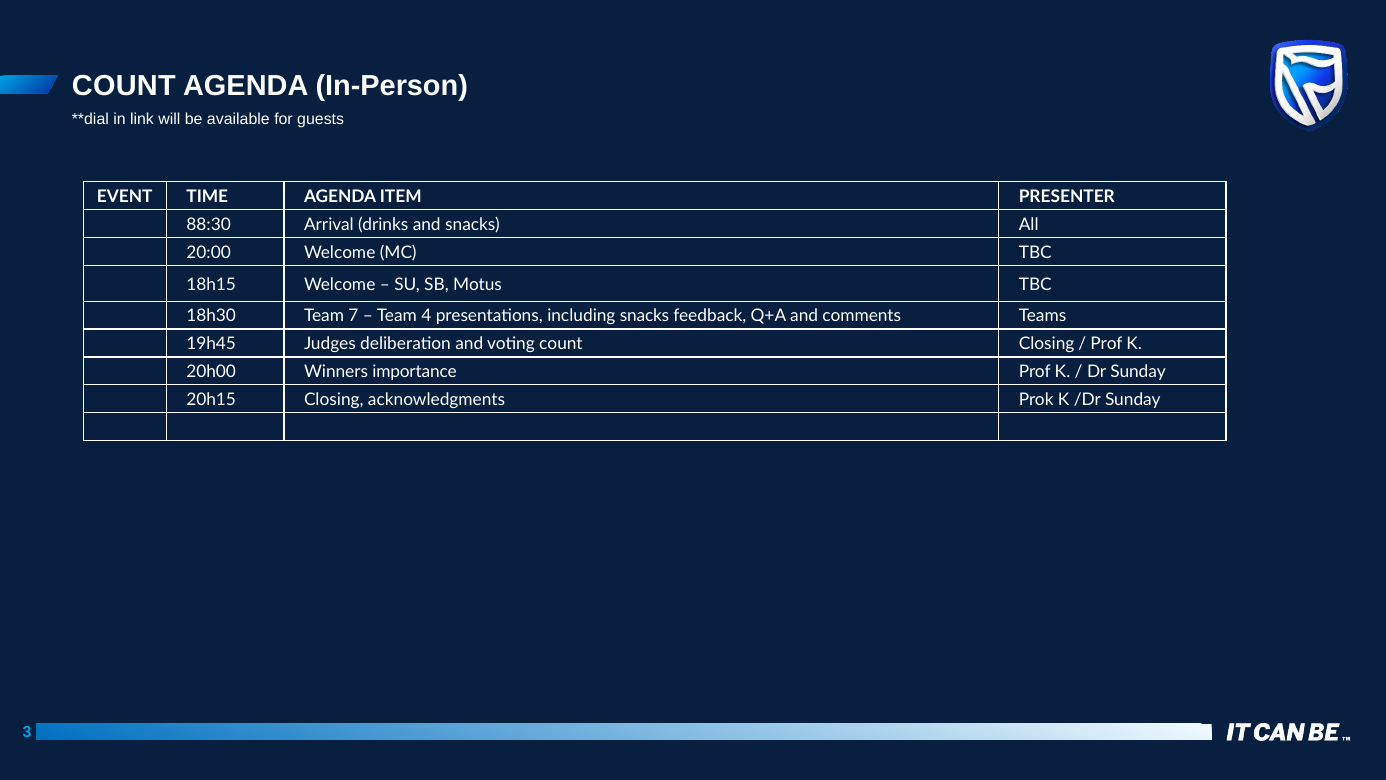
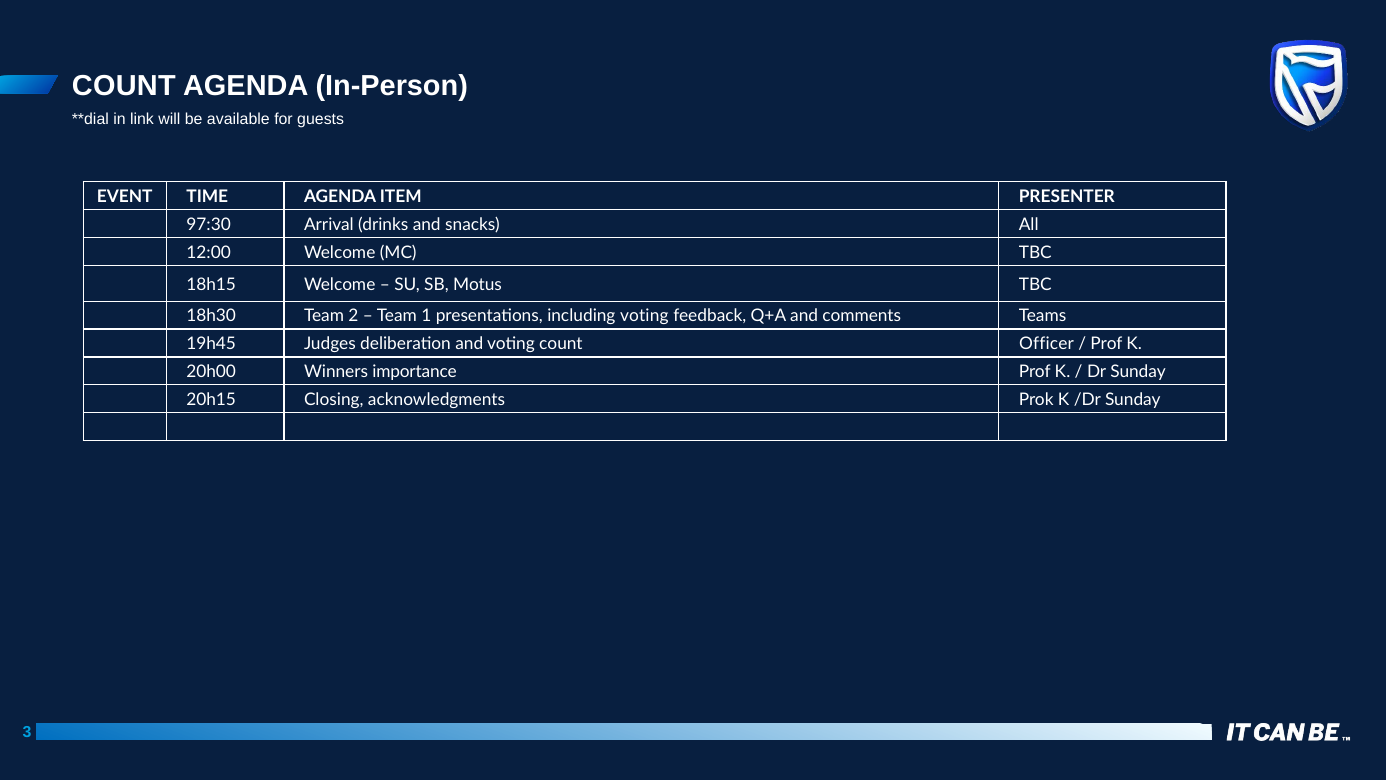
88:30: 88:30 -> 97:30 (209, 225)
20:00: 20:00 -> 12:00 (209, 252)
7: 7 -> 2 (354, 316)
4: 4 -> 1 (426, 316)
including snacks: snacks -> voting (644, 316)
count Closing: Closing -> Officer (1047, 344)
